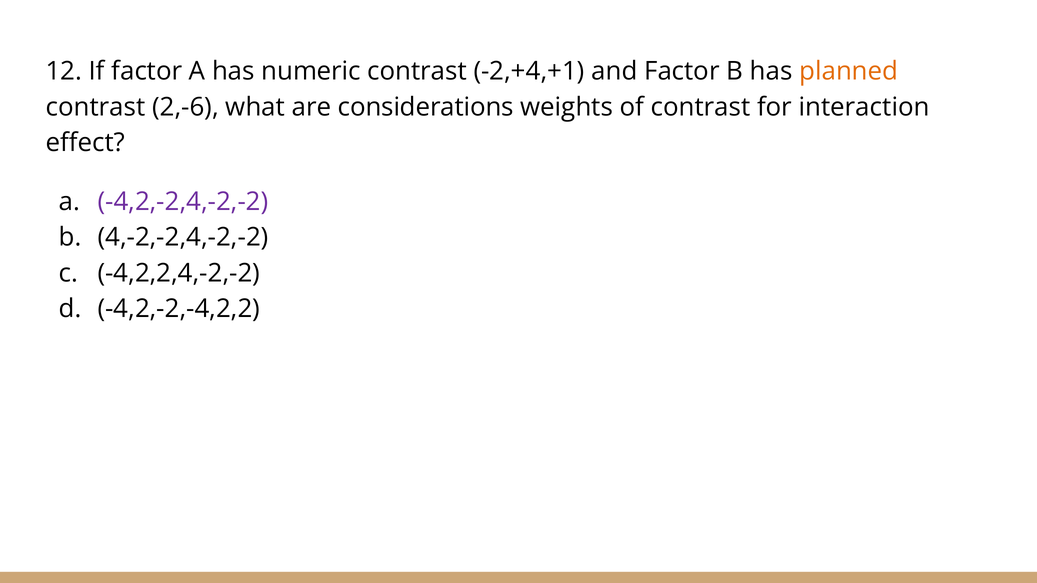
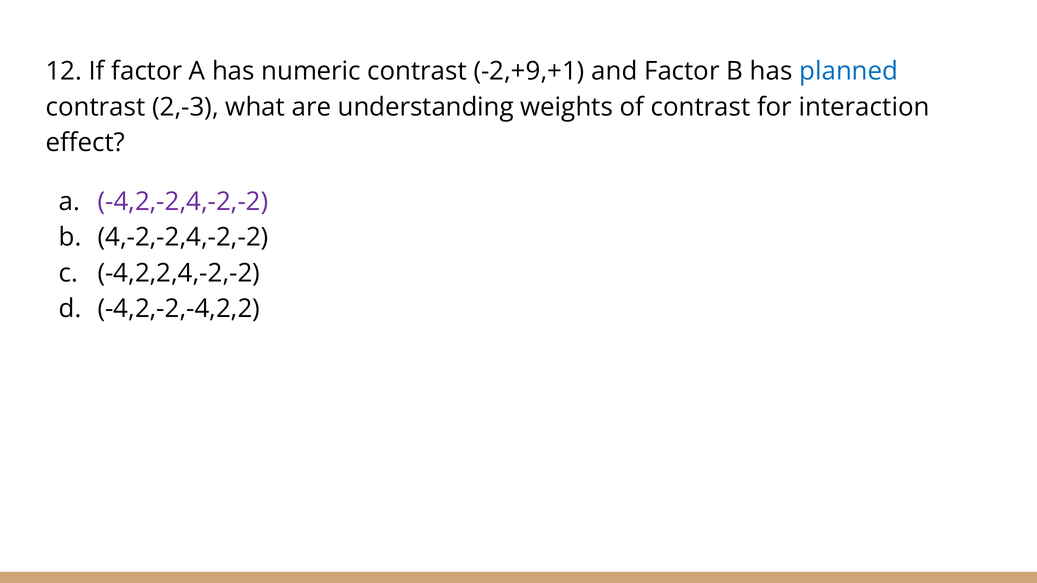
-2,+4,+1: -2,+4,+1 -> -2,+9,+1 (529, 71)
planned colour: orange -> blue (849, 71)
2,-6: 2,-6 -> 2,-3 (185, 107)
considerations: considerations -> understanding (426, 107)
